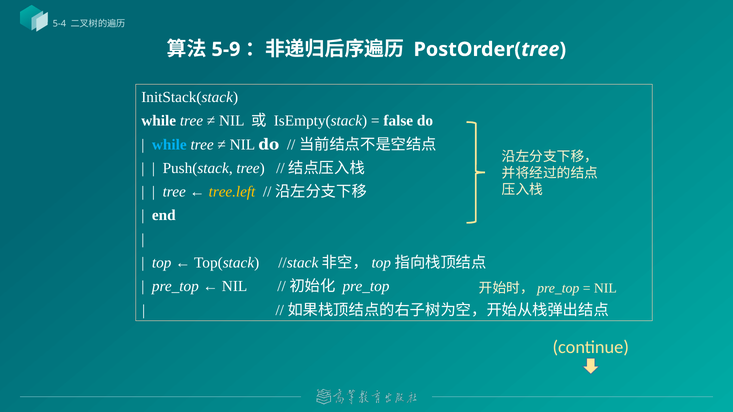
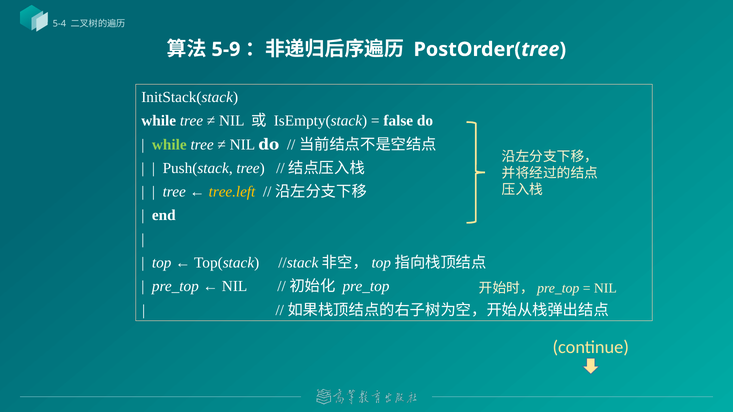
while colour: light blue -> light green (169, 145)
